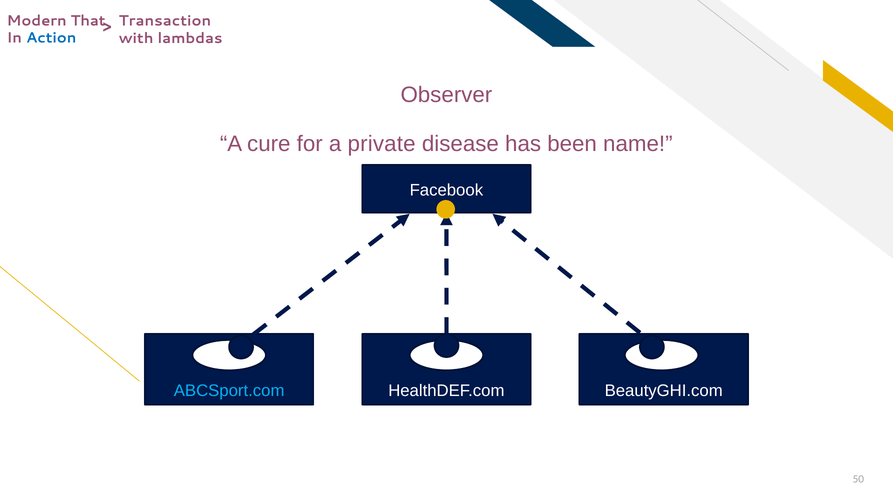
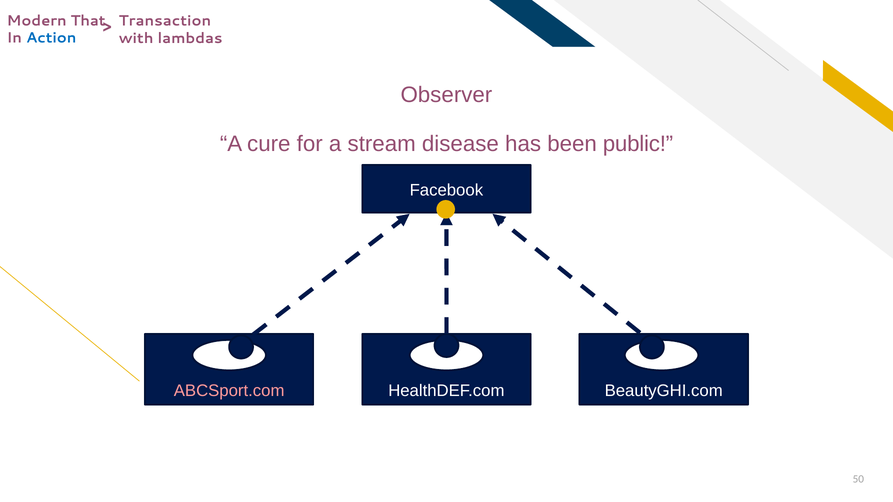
private: private -> stream (382, 144)
name: name -> public (638, 144)
ABCSport.com colour: light blue -> pink (229, 391)
